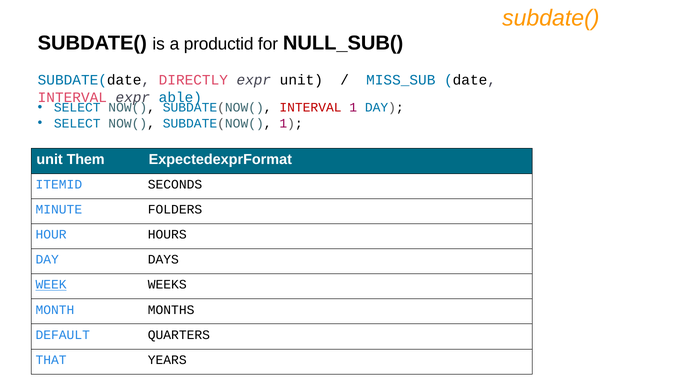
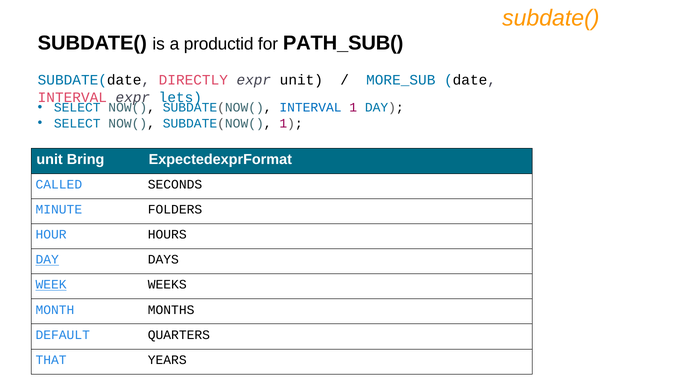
NULL_SUB(: NULL_SUB( -> PATH_SUB( (343, 43)
MISS_SUB: MISS_SUB -> MORE_SUB (401, 80)
able: able -> lets (180, 97)
INTERVAL colour: red -> blue (310, 108)
Them: Them -> Bring (86, 159)
ITEMID: ITEMID -> CALLED (59, 184)
DAY underline: none -> present (47, 259)
